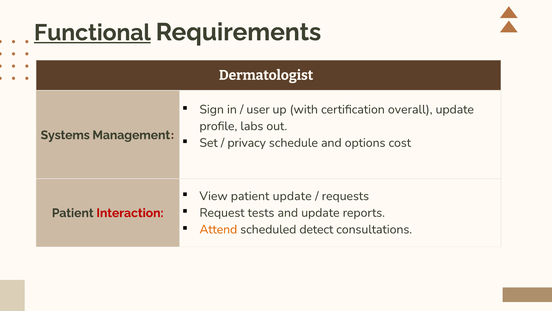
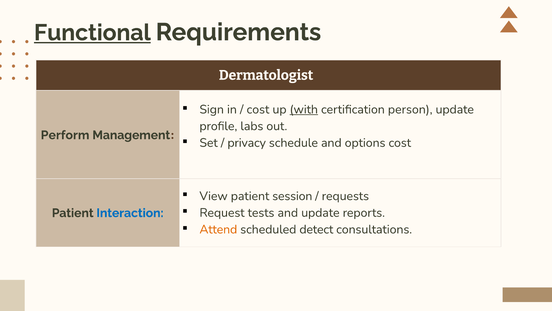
user: user -> cost (258, 109)
with underline: none -> present (304, 109)
overall: overall -> person (410, 109)
Systems: Systems -> Perform (65, 135)
patient update: update -> session (292, 196)
Interaction colour: red -> blue (130, 213)
